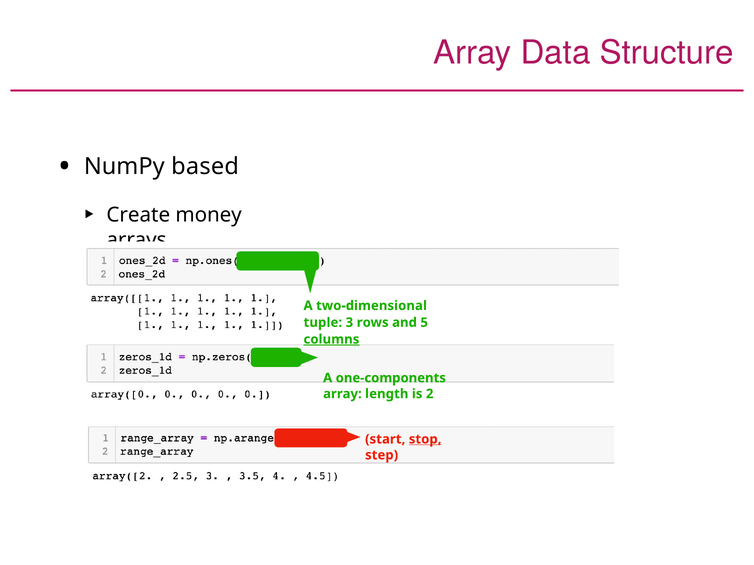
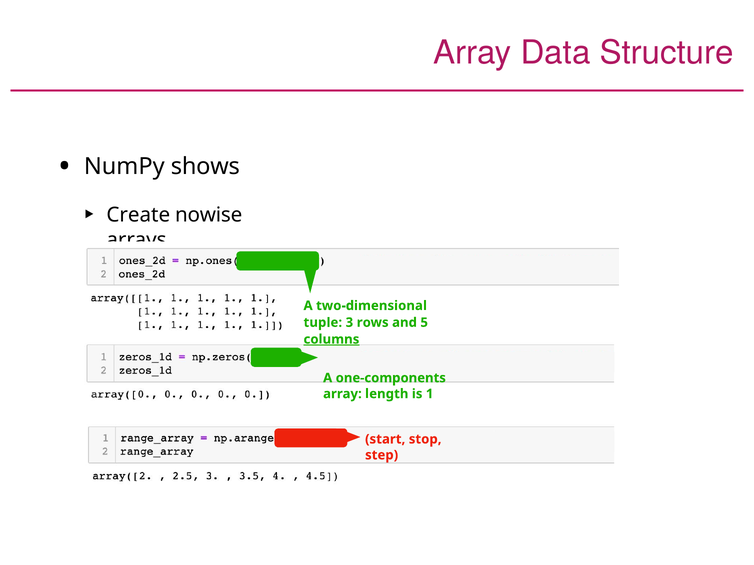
based: based -> shows (205, 166)
money: money -> nowise (209, 215)
2: 2 -> 1 (430, 394)
stop underline: present -> none (425, 440)
